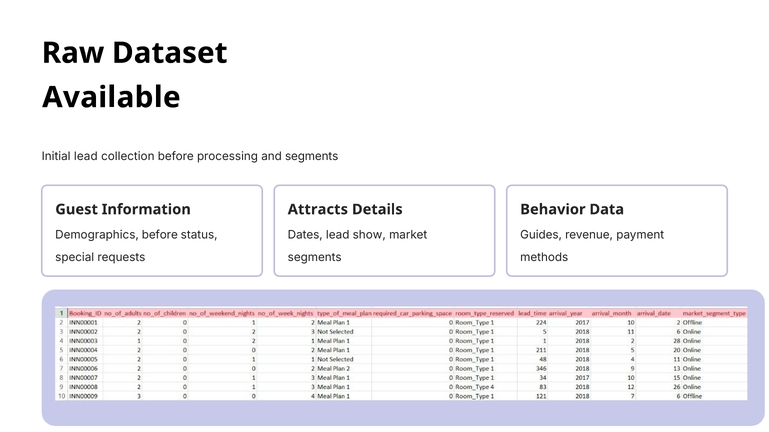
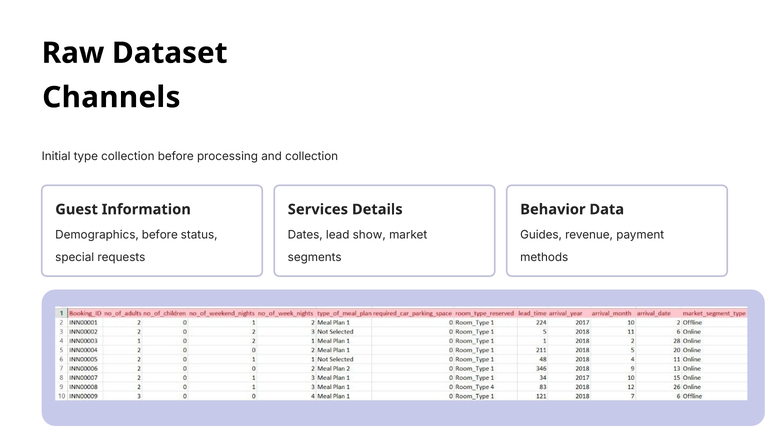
Available: Available -> Channels (111, 98)
Initial lead: lead -> type (86, 156)
and segments: segments -> collection (312, 156)
Attracts: Attracts -> Services (318, 210)
